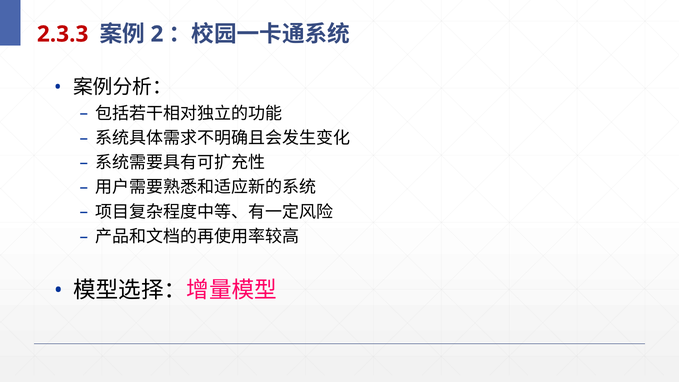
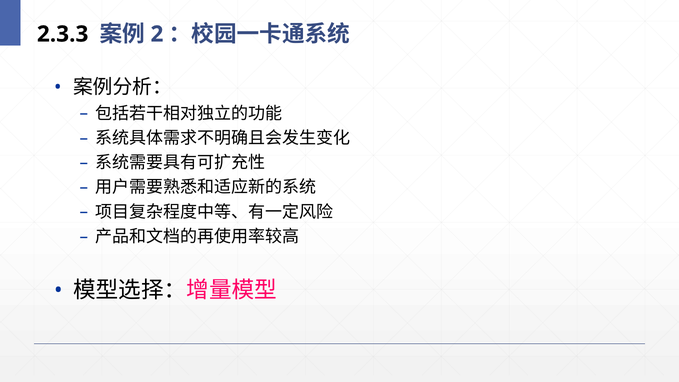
2.3.3 colour: red -> black (63, 34)
